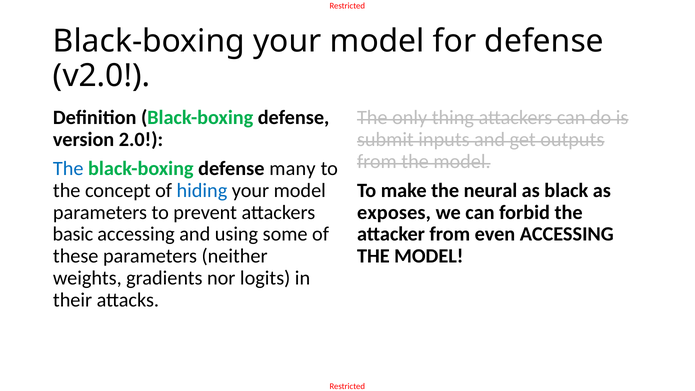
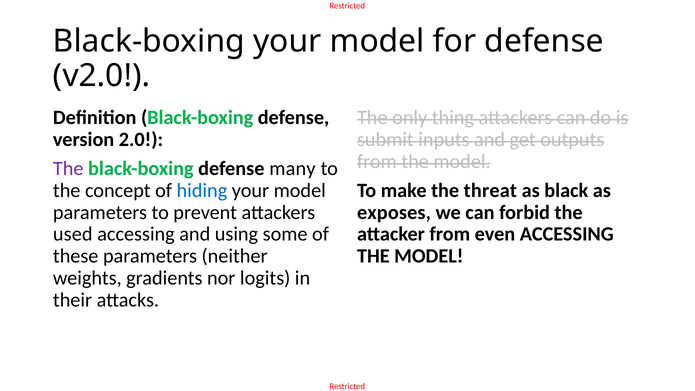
The colour: blue -> purple (68, 169)
neural: neural -> threat (490, 190)
basic: basic -> used (73, 234)
